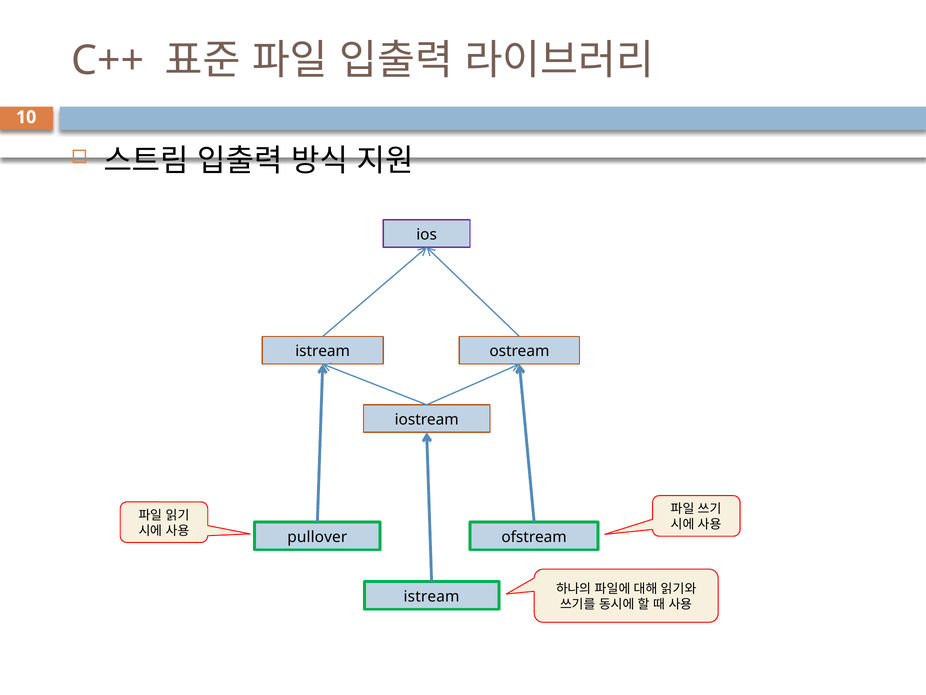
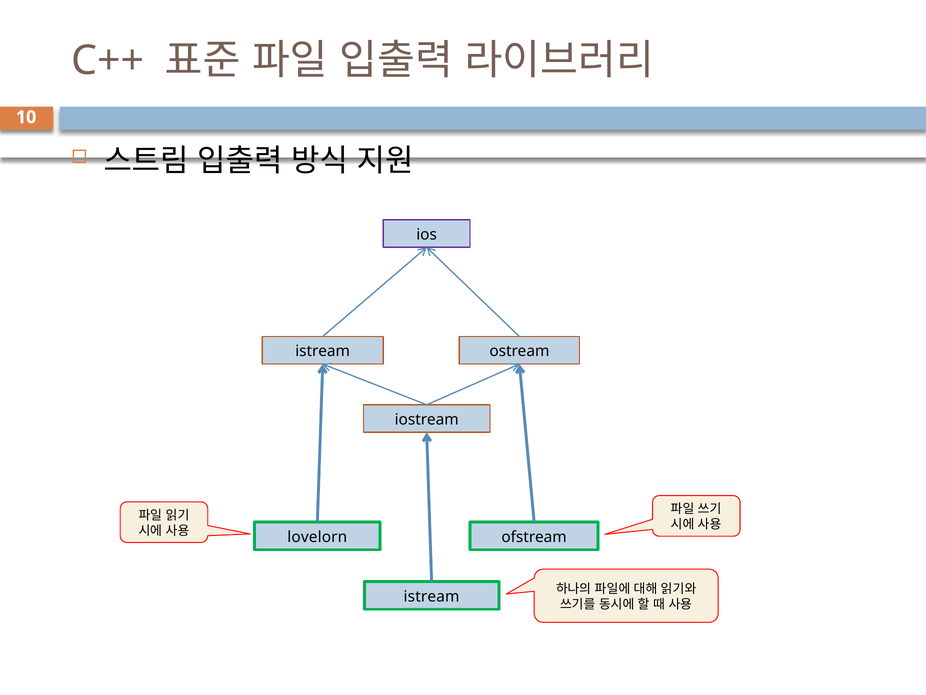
pullover: pullover -> lovelorn (317, 537)
